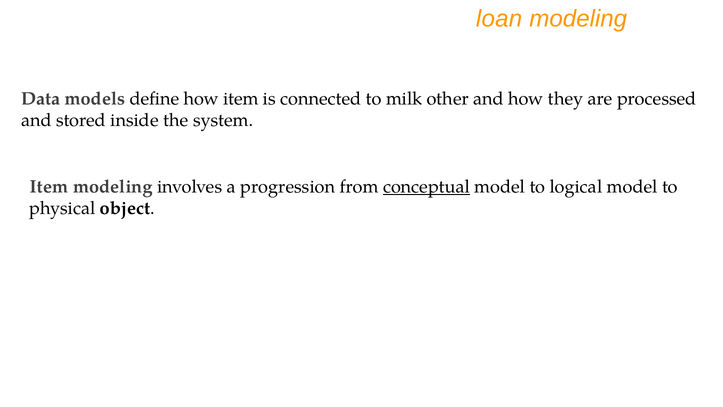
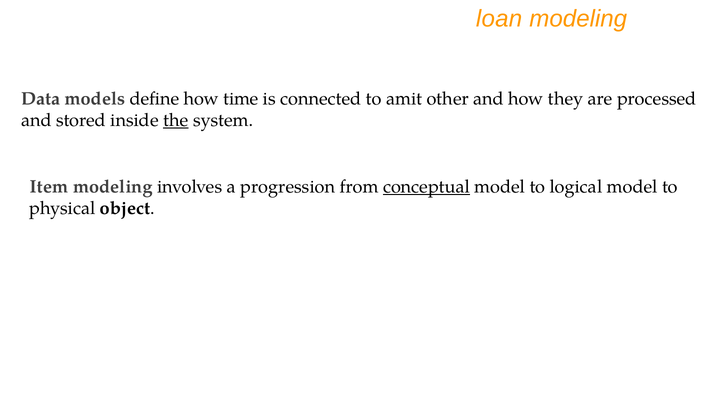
how item: item -> time (241, 98)
milk: milk -> amit (404, 98)
the underline: none -> present (176, 120)
